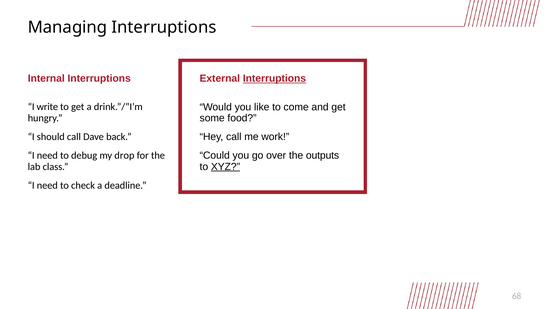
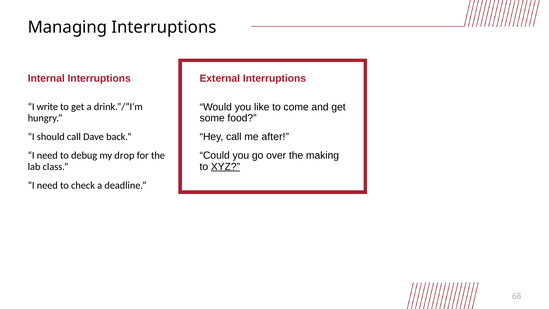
Interruptions underline: present -> none (274, 79)
work: work -> after (275, 137)
outputs: outputs -> making (323, 155)
